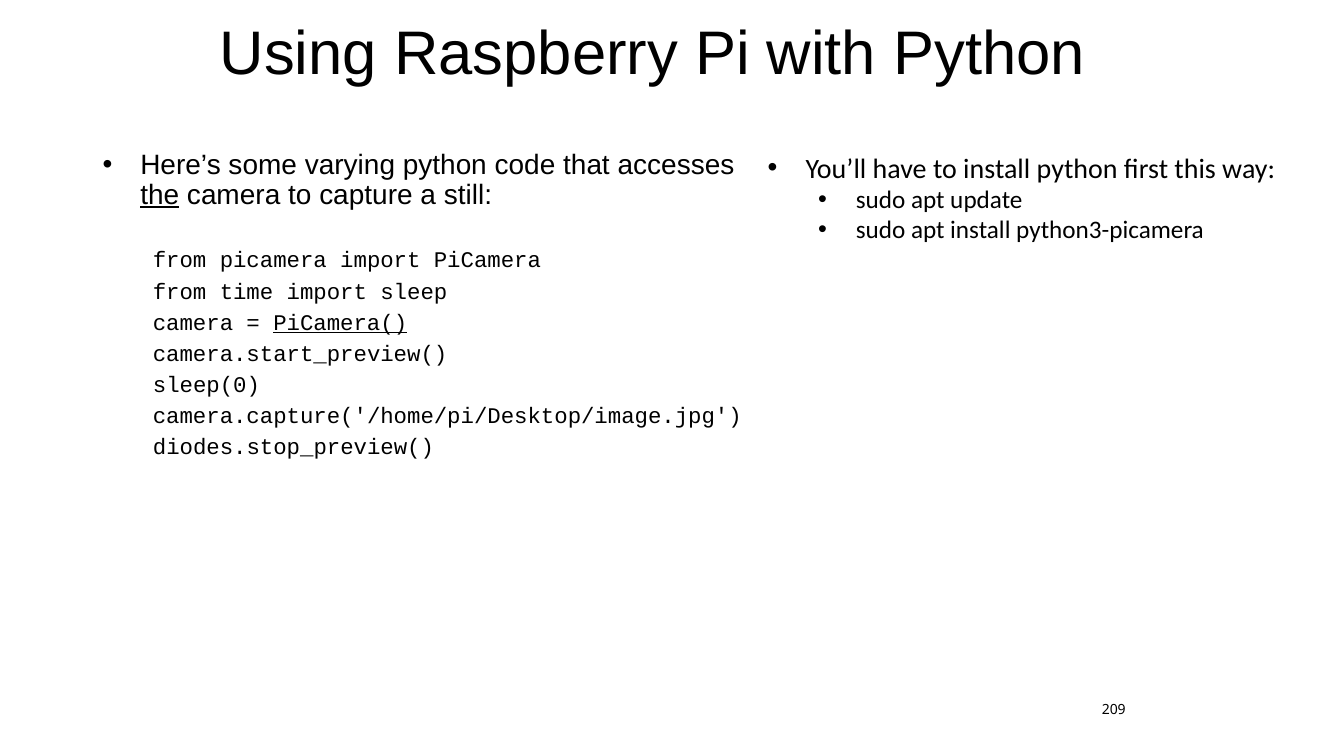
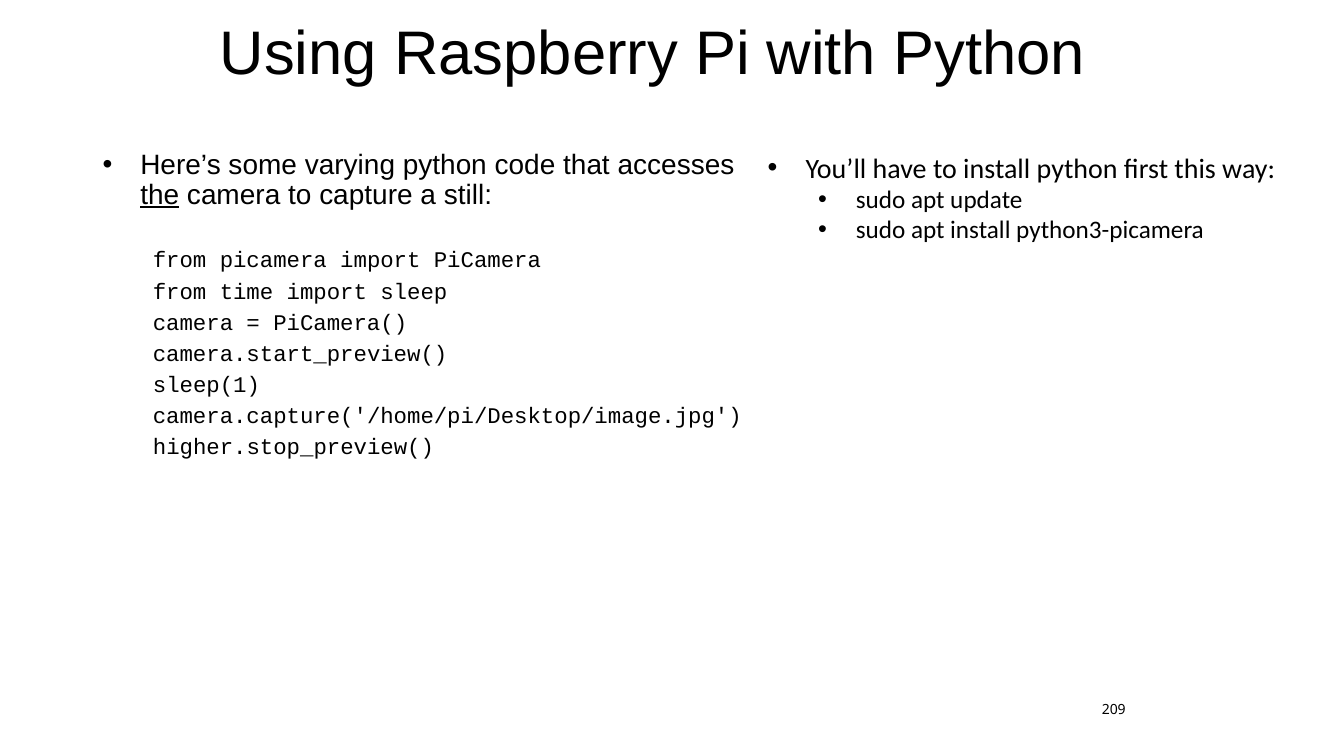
PiCamera( underline: present -> none (340, 323)
sleep(0: sleep(0 -> sleep(1 (206, 385)
diodes.stop_preview(: diodes.stop_preview( -> higher.stop_preview( (293, 447)
